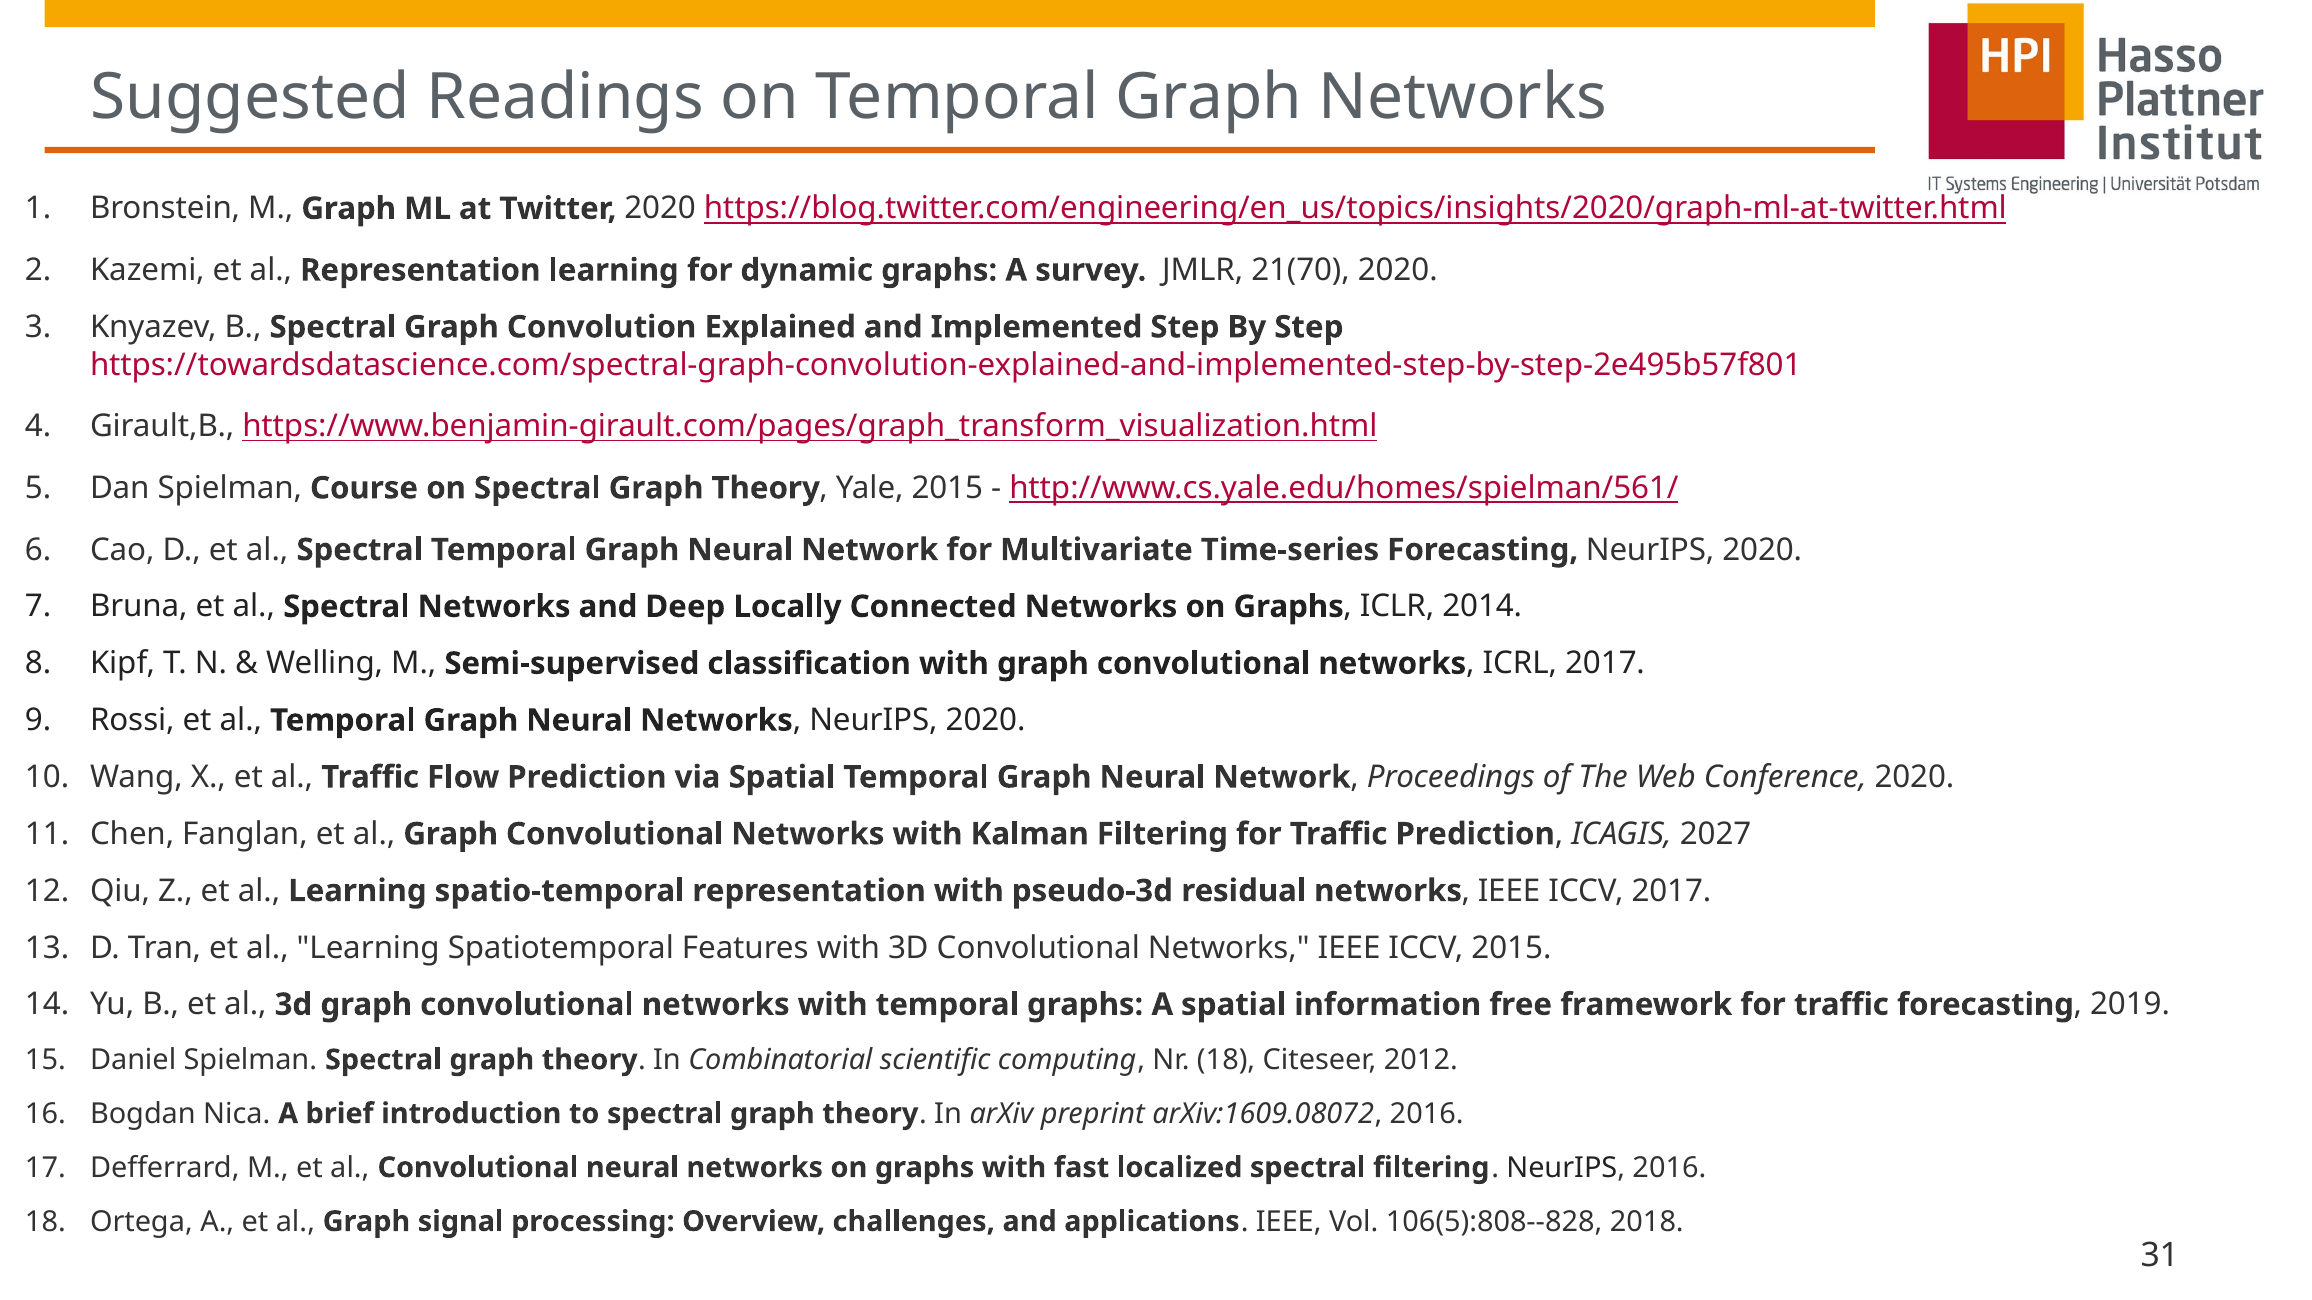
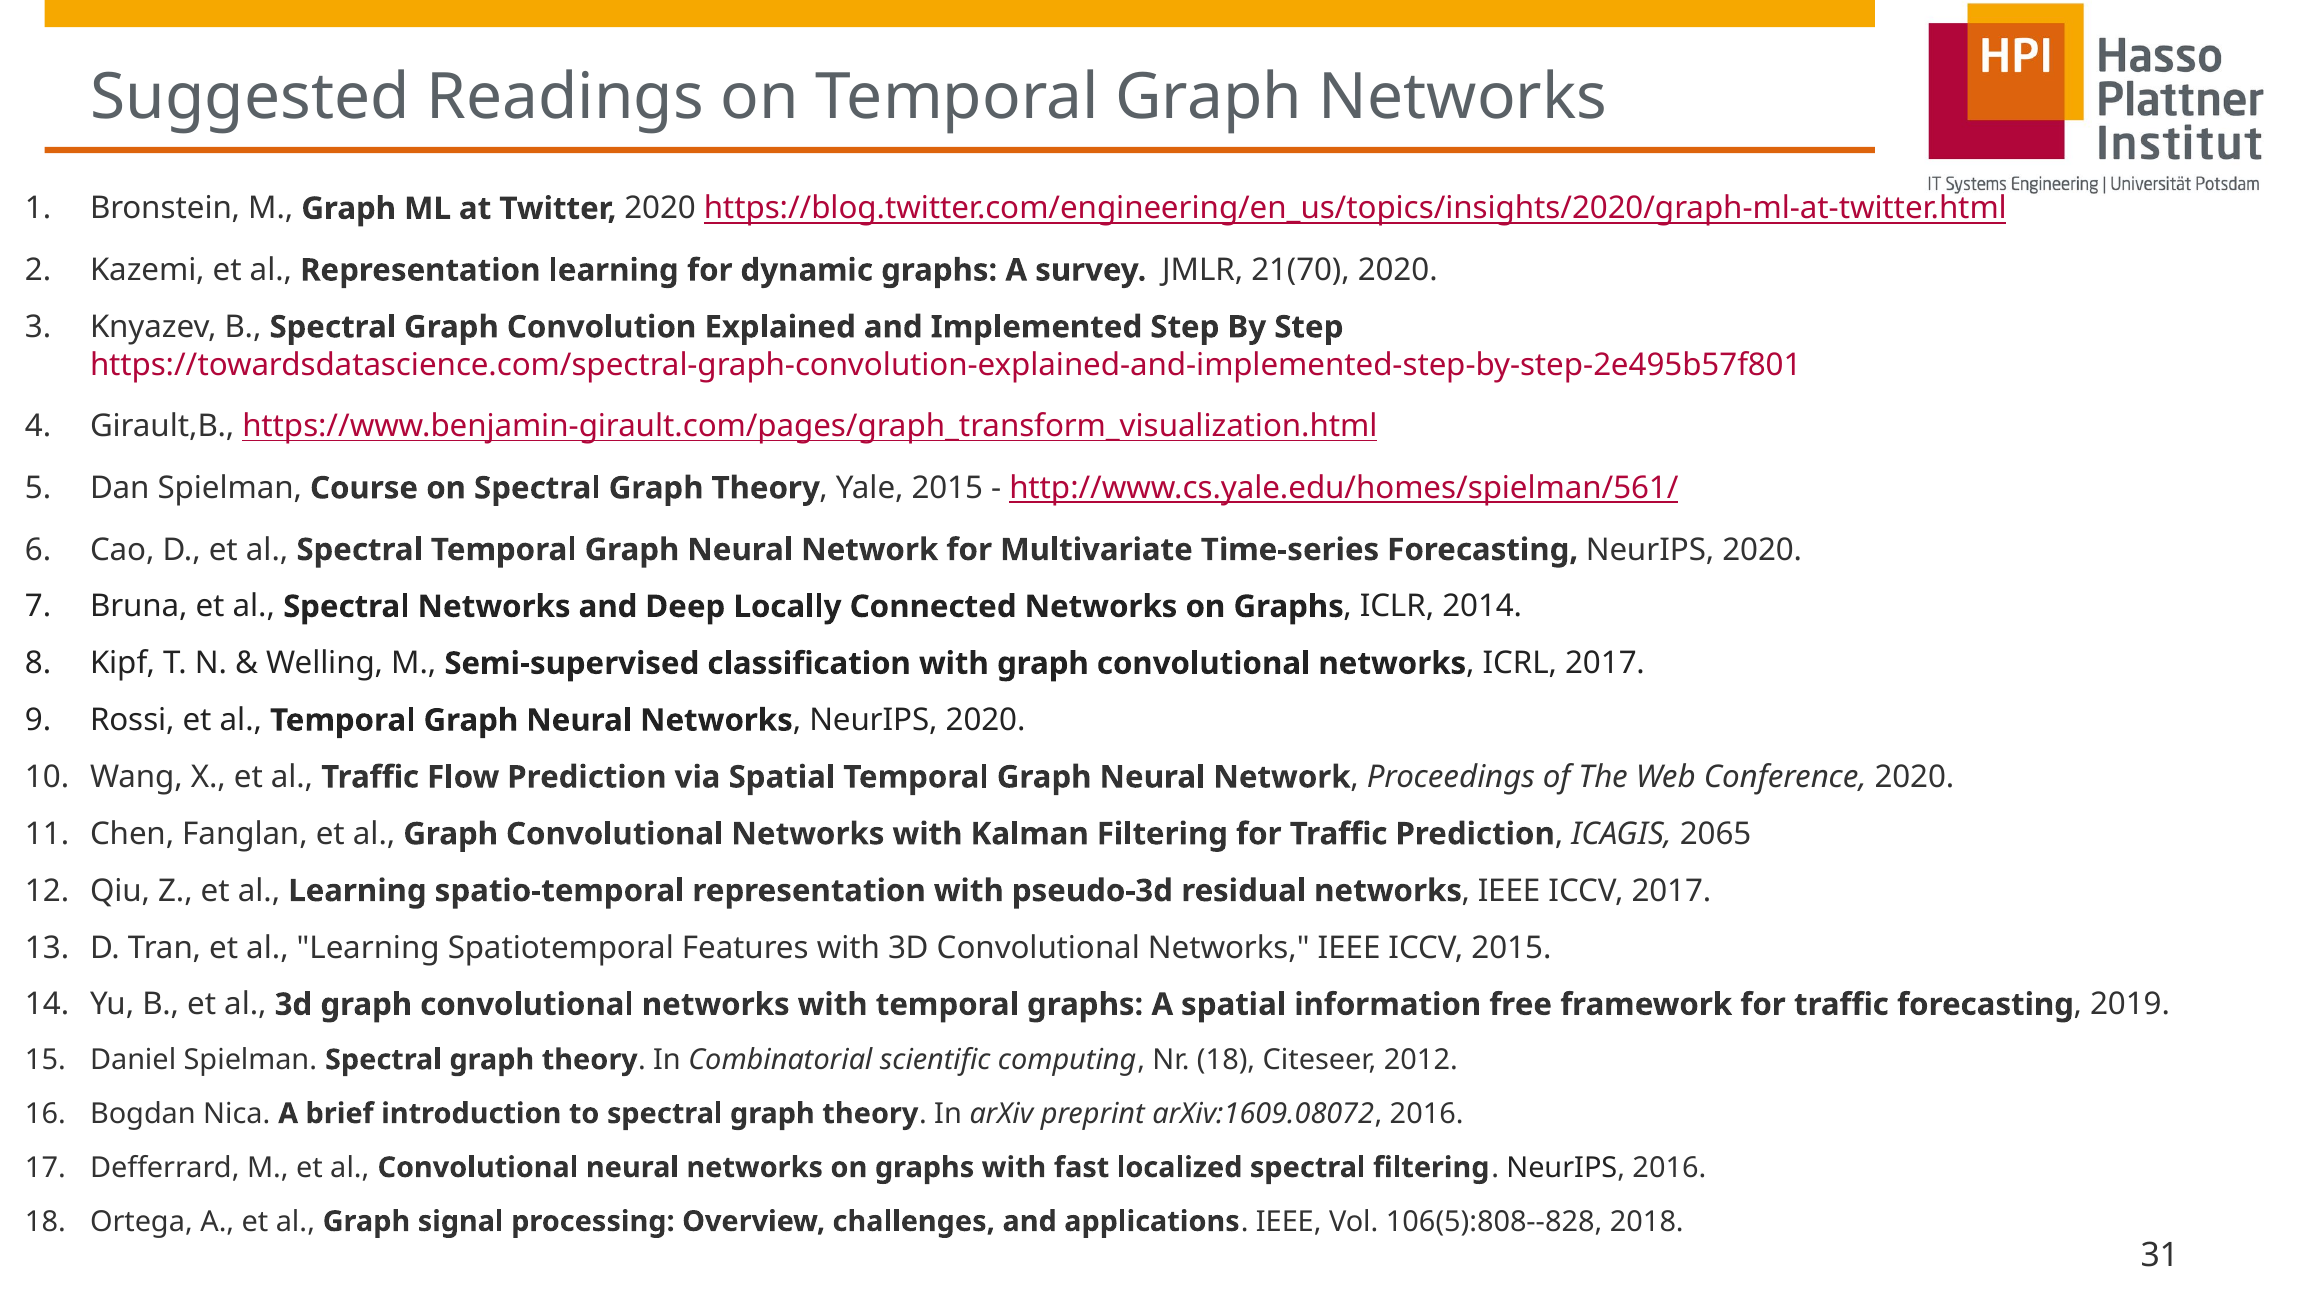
2027: 2027 -> 2065 (1716, 834)
